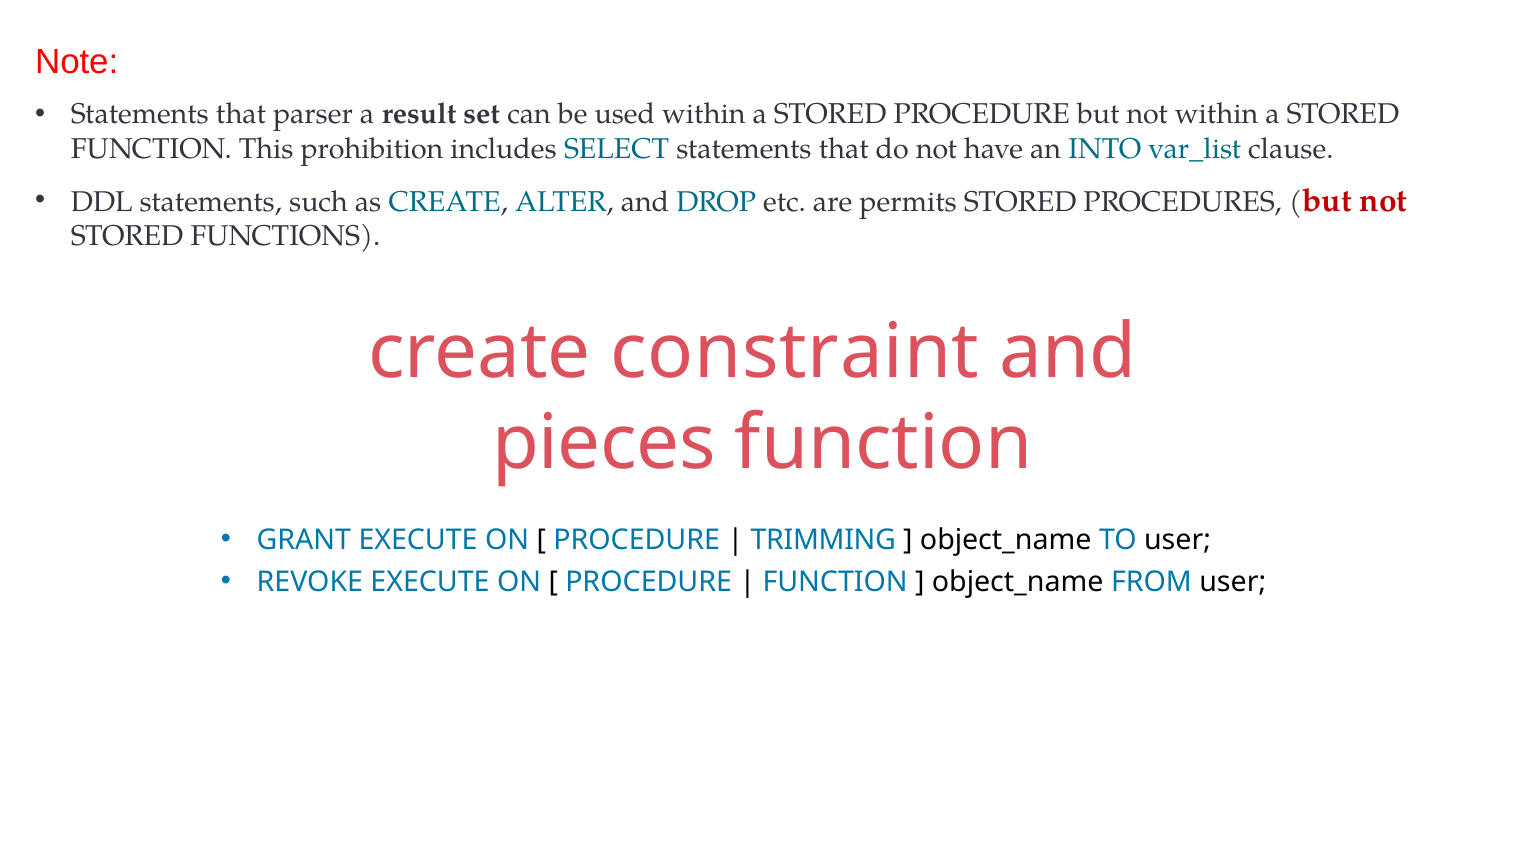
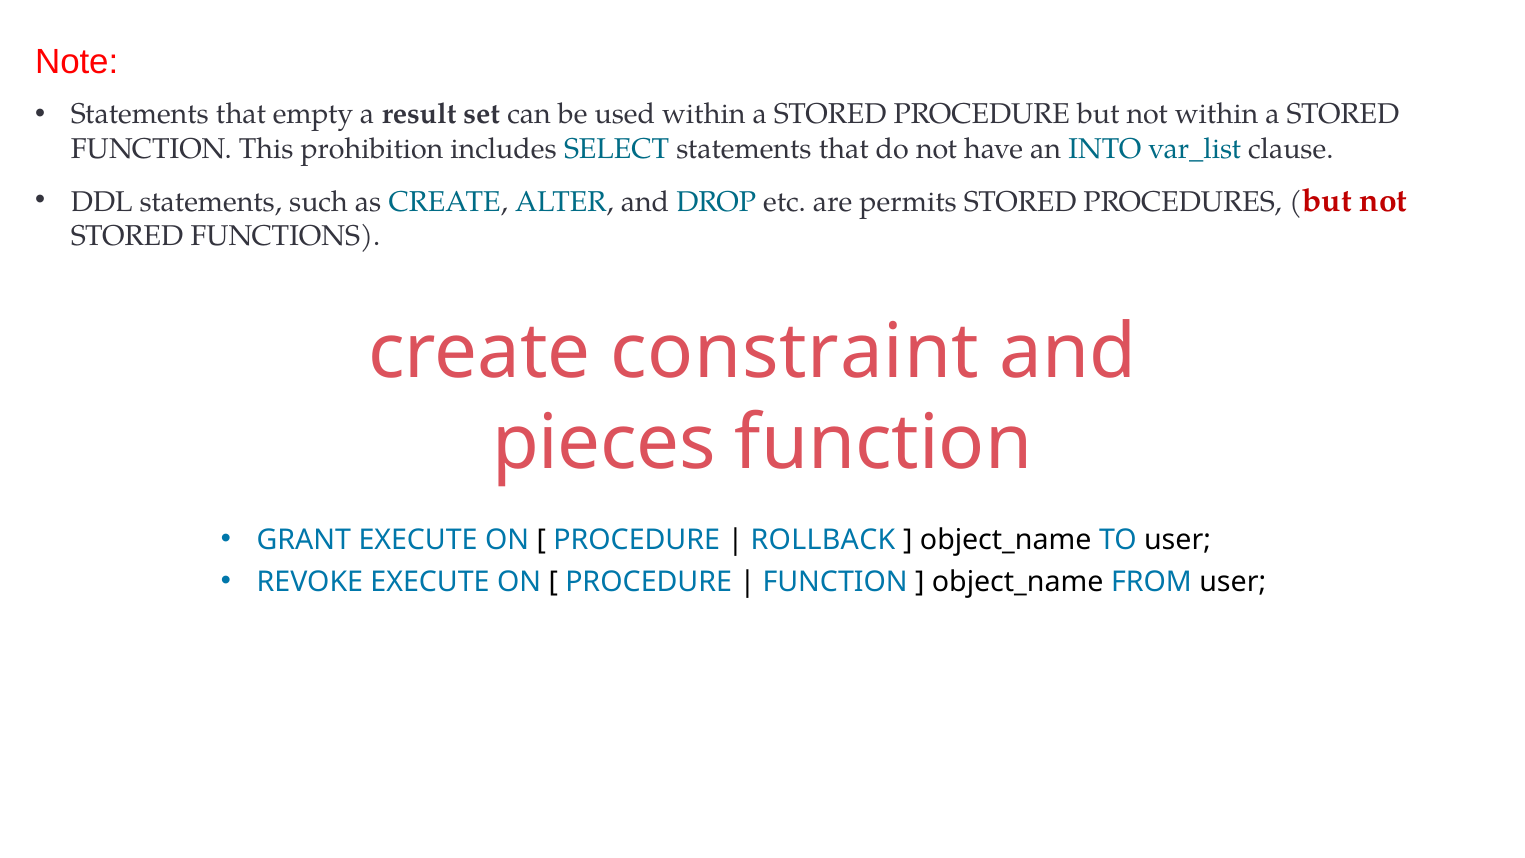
parser: parser -> empty (313, 114)
TRIMMING: TRIMMING -> ROLLBACK (823, 540)
